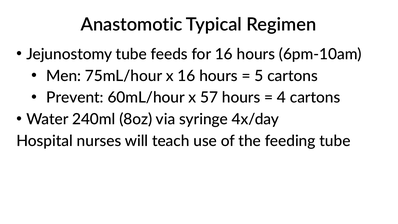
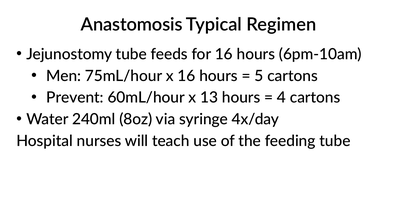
Anastomotic: Anastomotic -> Anastomosis (132, 25)
57: 57 -> 13 (209, 98)
